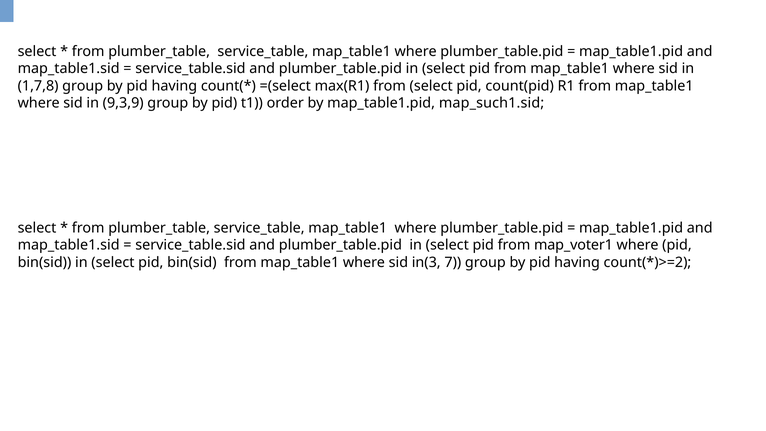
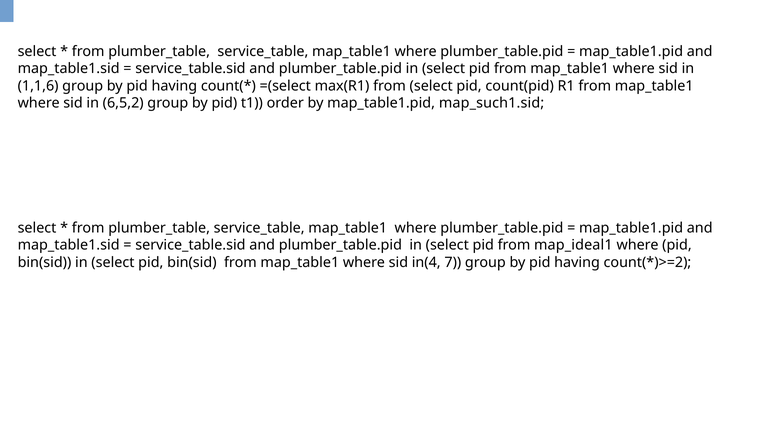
1,7,8: 1,7,8 -> 1,1,6 (38, 86)
9,3,9: 9,3,9 -> 6,5,2 (123, 103)
map_voter1: map_voter1 -> map_ideal1 (573, 245)
in(3: in(3 -> in(4 (426, 262)
